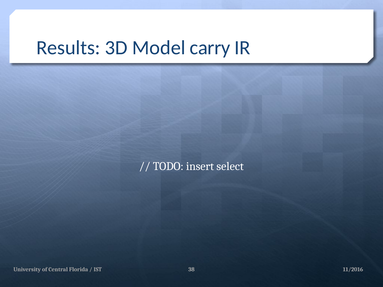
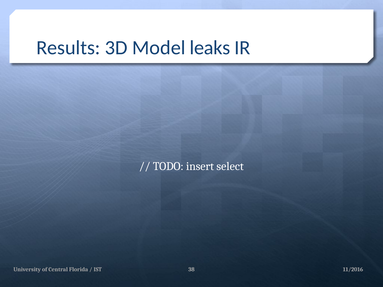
carry: carry -> leaks (210, 48)
